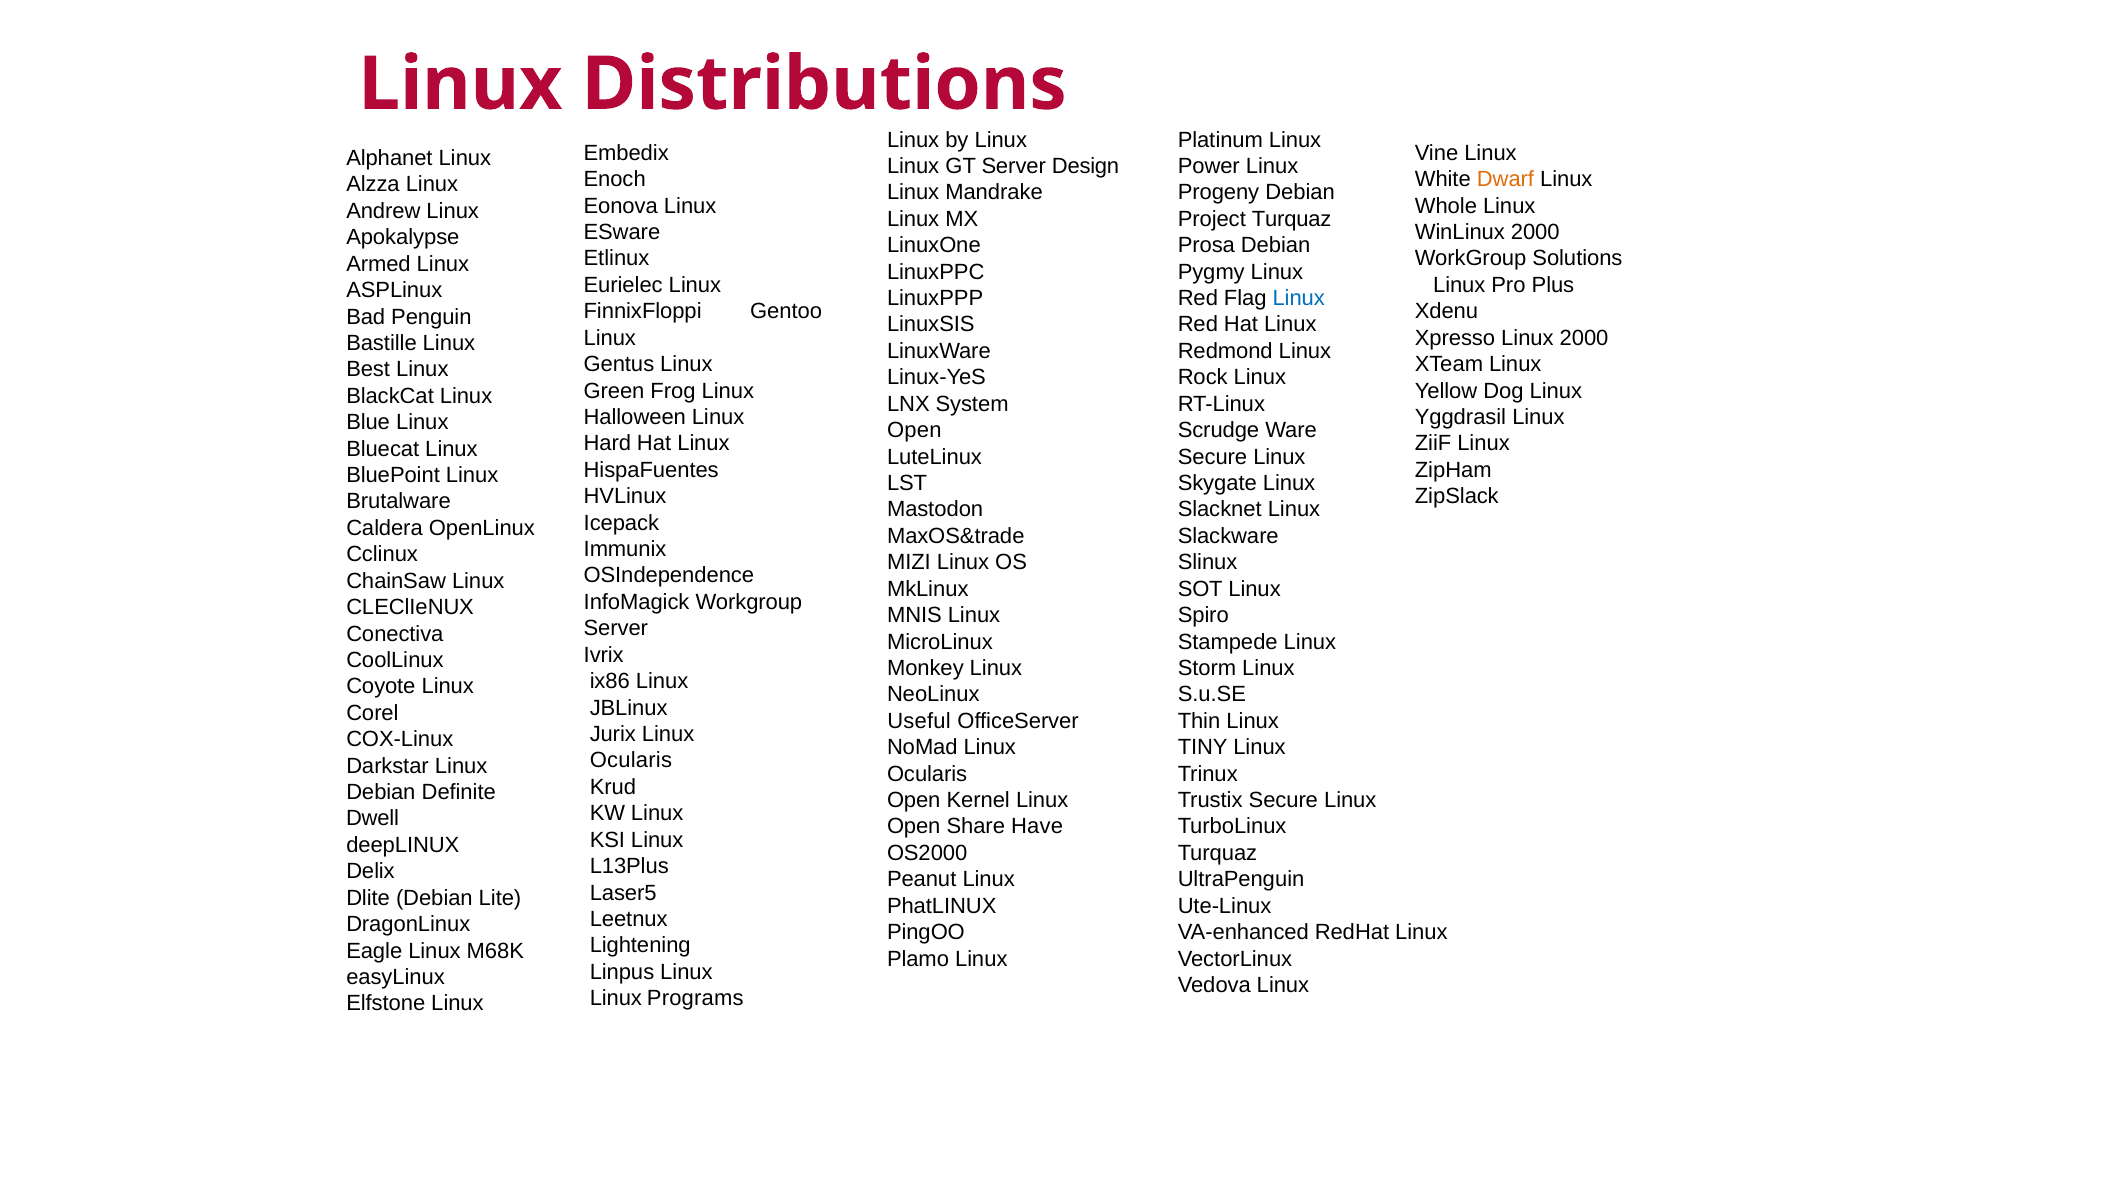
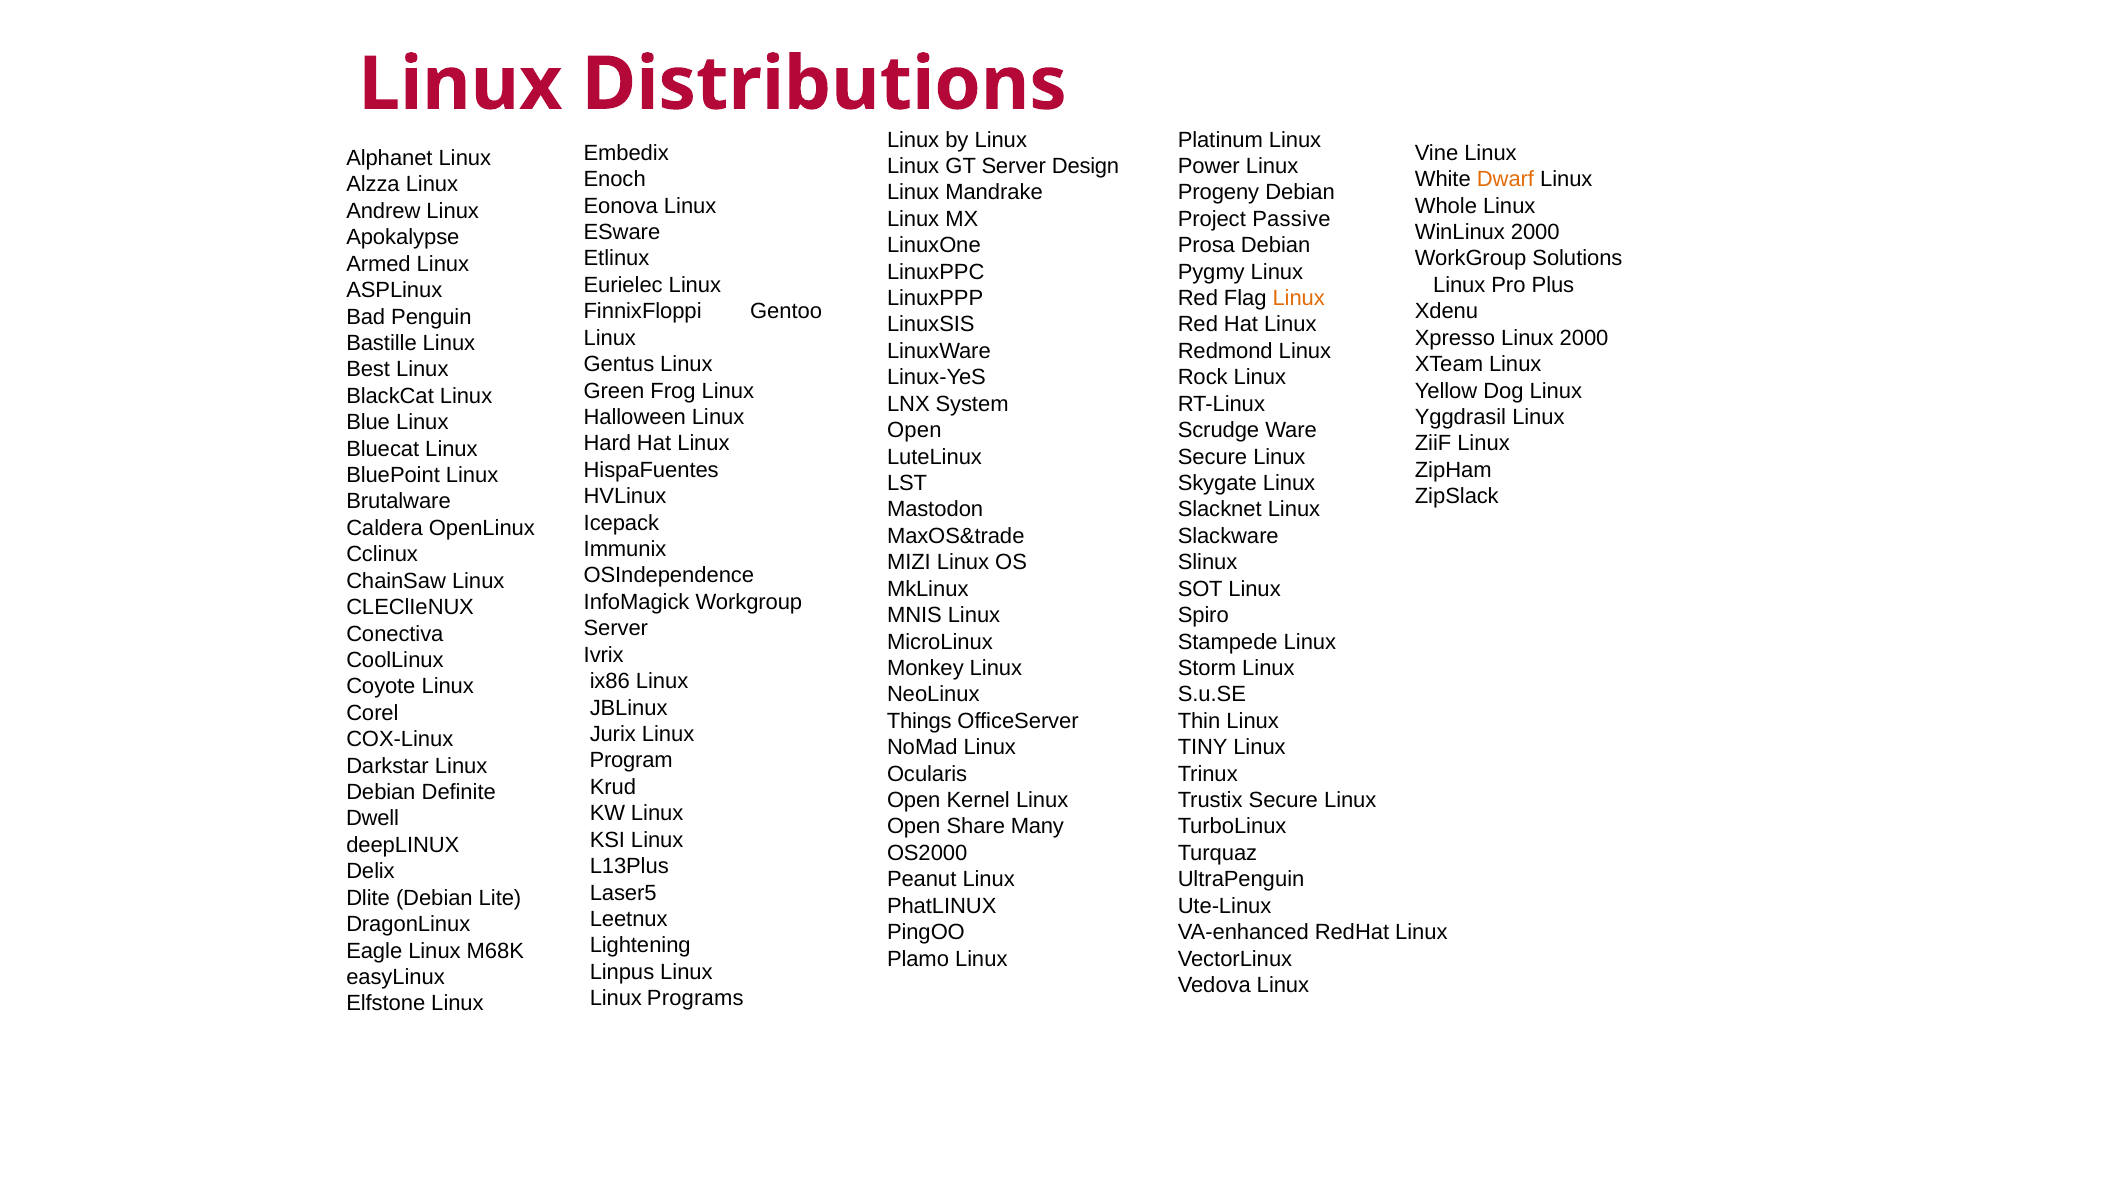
Project Turquaz: Turquaz -> Passive (1291, 219)
Linux colour: blue -> orange (1299, 298)
Useful: Useful -> Things (919, 721)
Ocularis: Ocularis -> Program (631, 761)
Have: Have -> Many (1037, 827)
